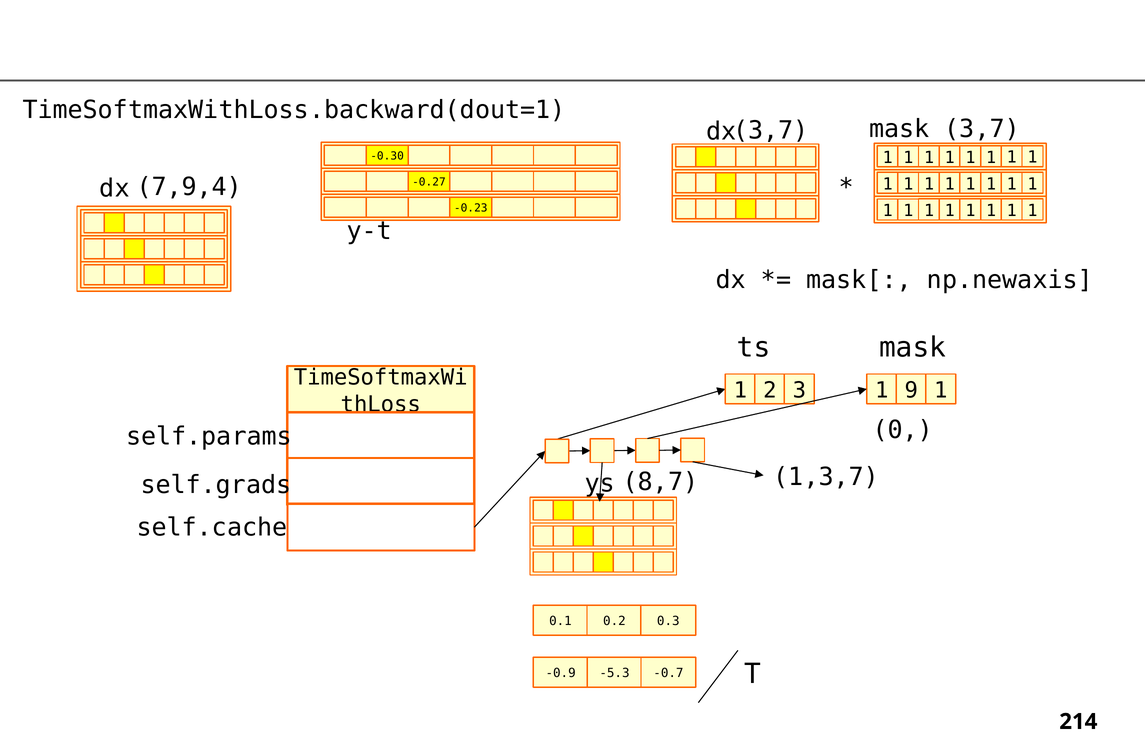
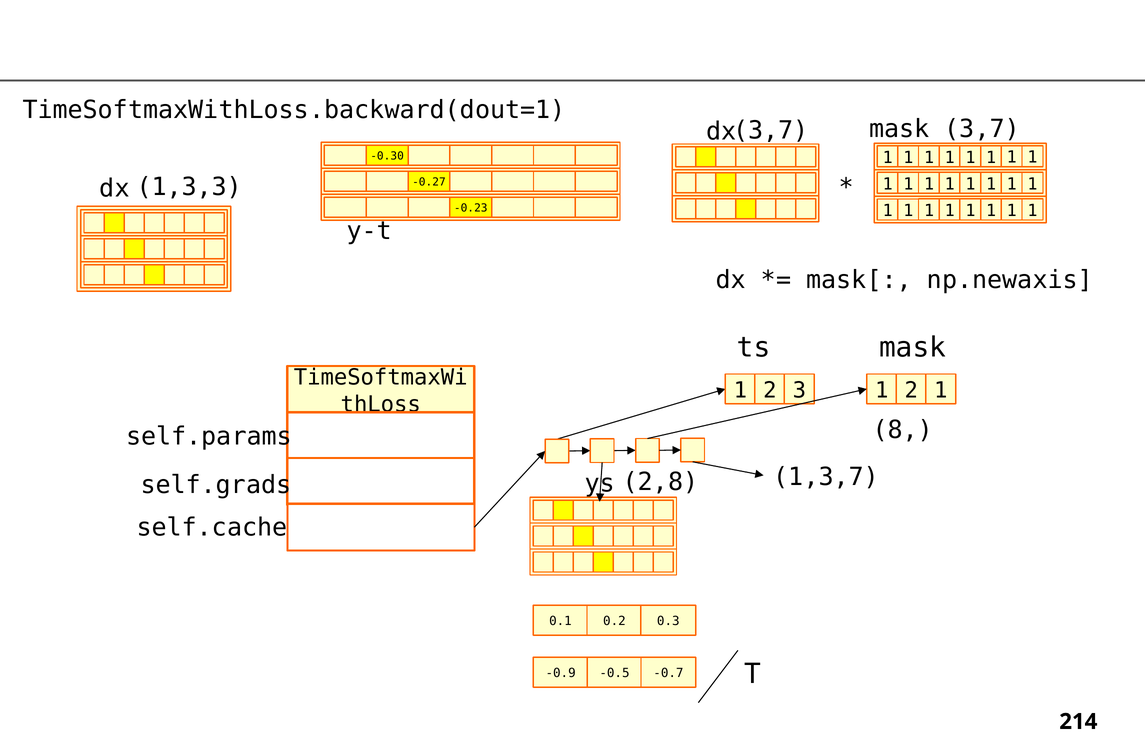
7,9,4: 7,9,4 -> 1,3,3 (189, 187)
3 1 9: 9 -> 2 (911, 391)
0: 0 -> 8 (903, 430)
8,7: 8,7 -> 2,8 (661, 482)
-5.3: -5.3 -> -0.5 (615, 673)
